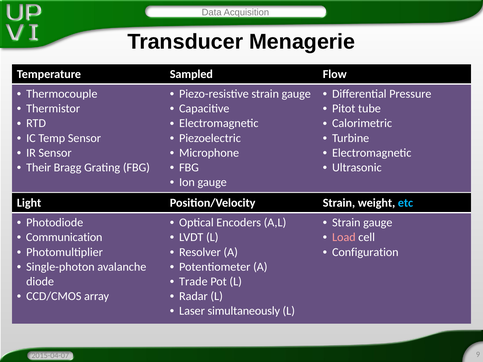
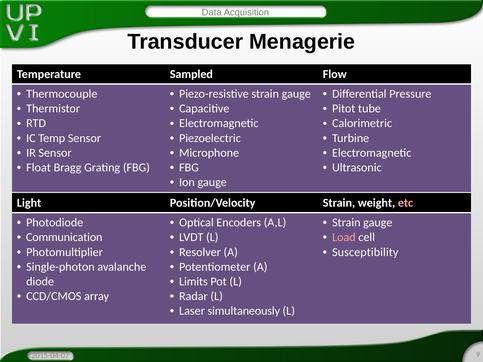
Their: Their -> Float (39, 168)
etc colour: light blue -> pink (405, 203)
Configuration: Configuration -> Susceptibility (365, 252)
Trade: Trade -> Limits (193, 282)
